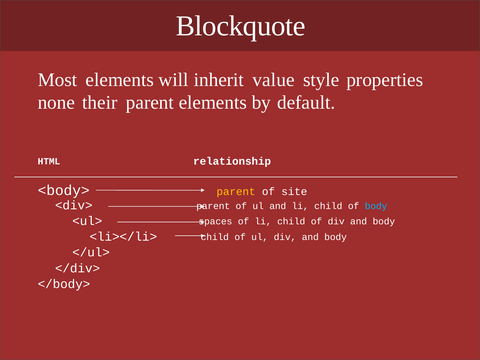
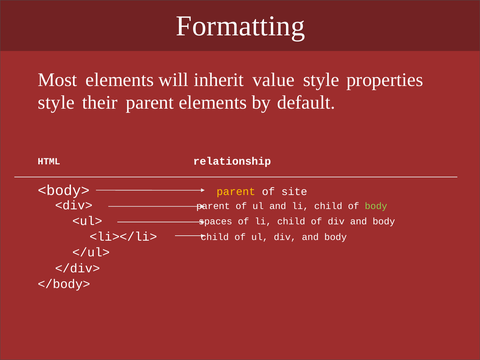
Blockquote: Blockquote -> Formatting (241, 26)
none: none -> style (56, 102)
body colour: light blue -> light green (376, 206)
